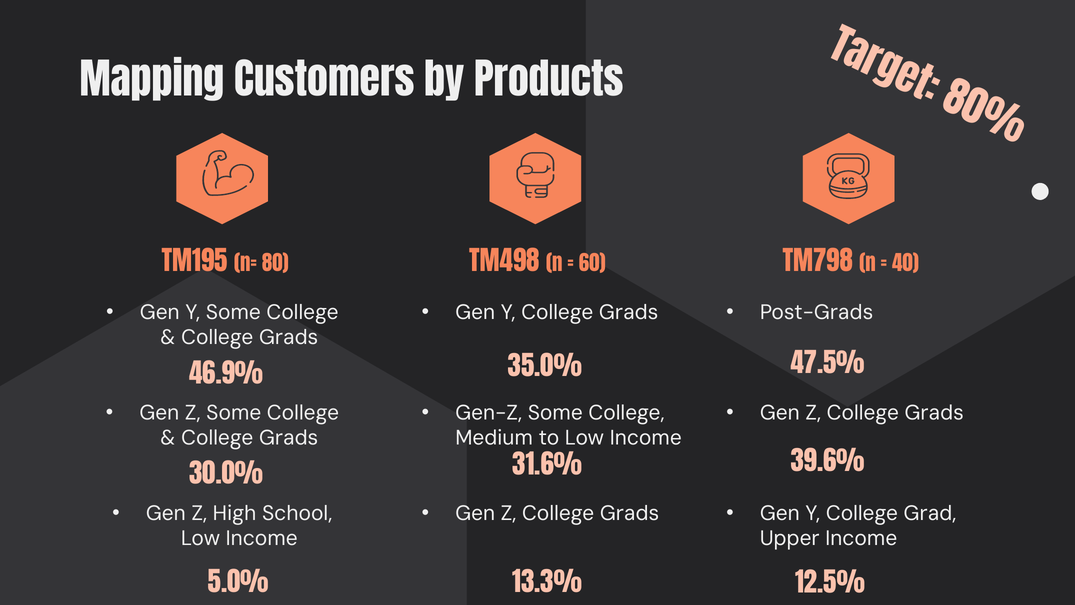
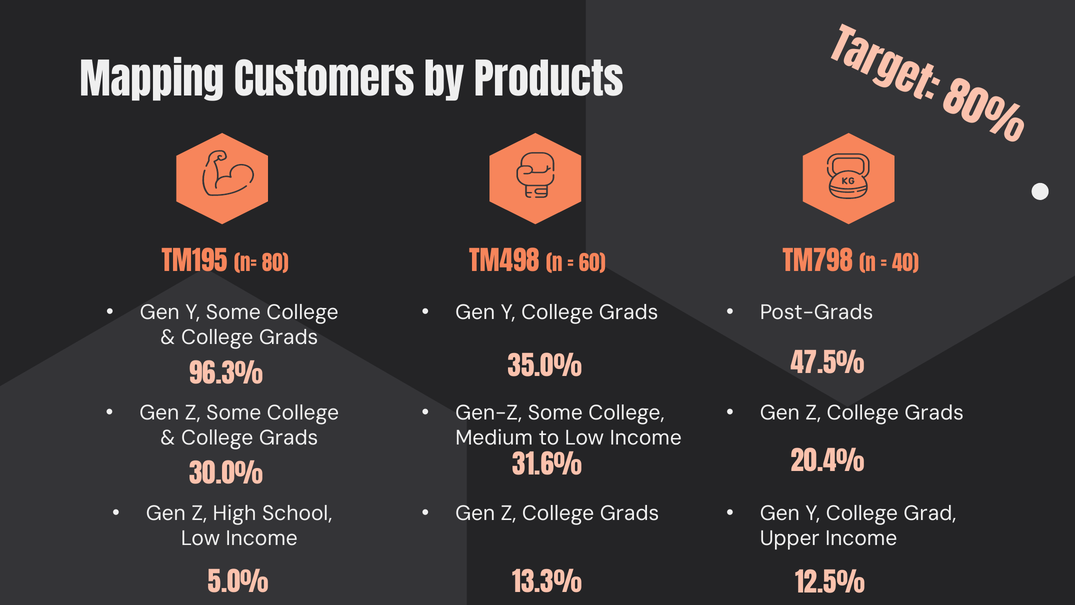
46.9%: 46.9% -> 96.3% (226, 374)
39.6%: 39.6% -> 20.4% (828, 462)
